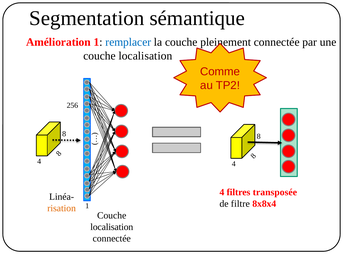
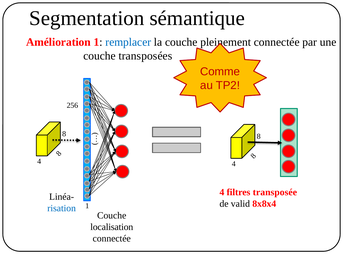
localisation: localisation -> transposées (145, 56)
filtre: filtre -> valid (240, 204)
risation colour: orange -> blue (62, 208)
